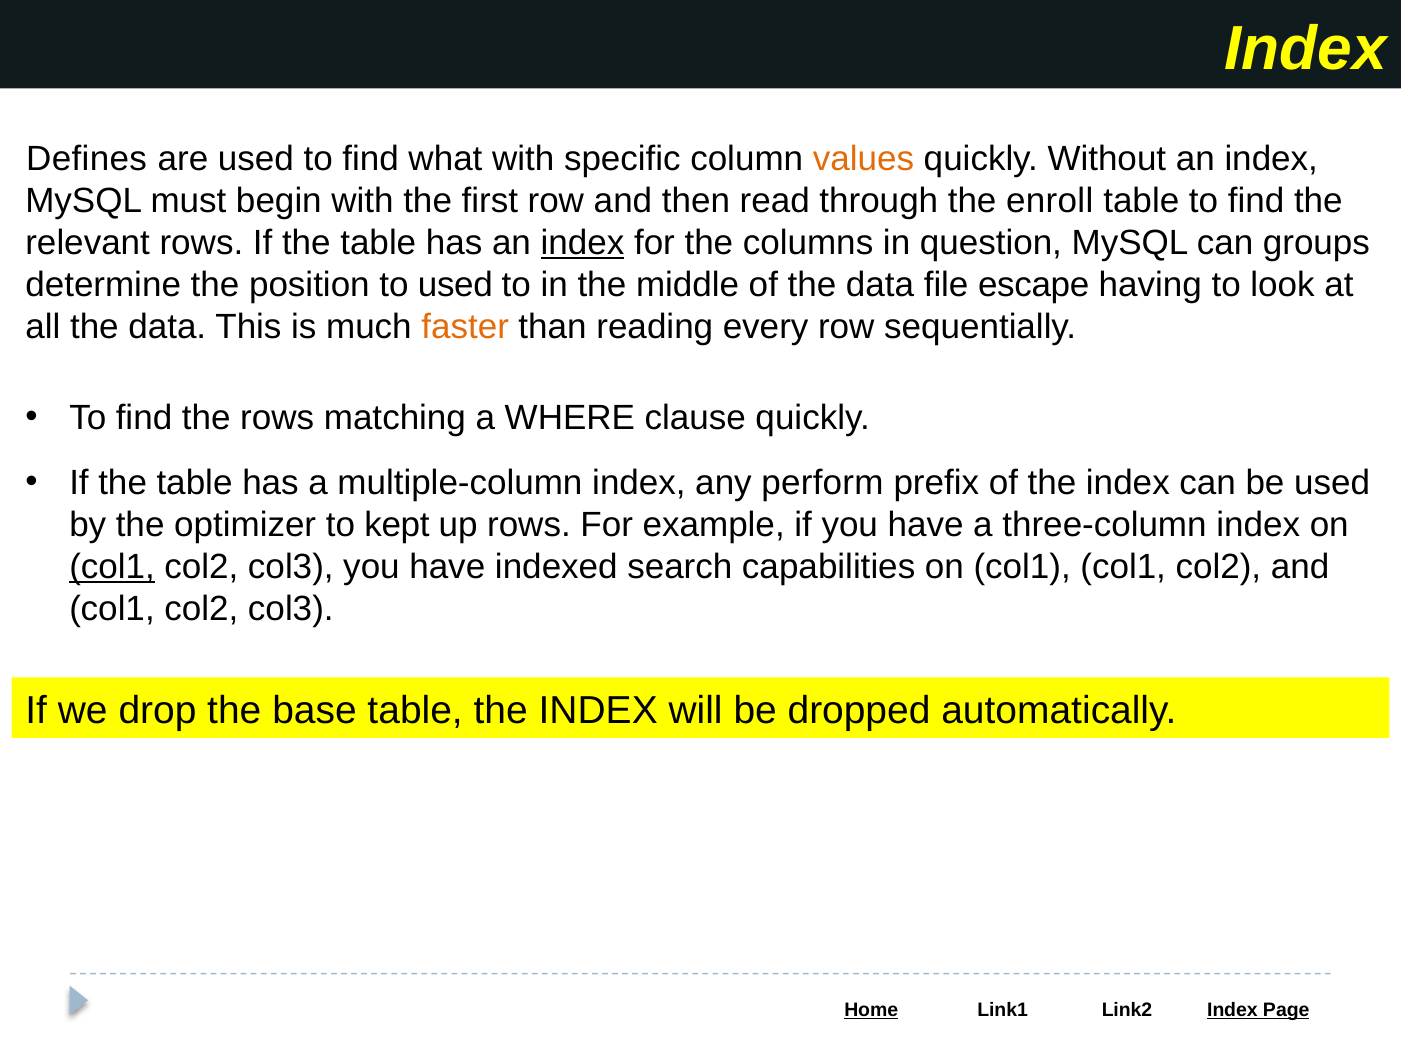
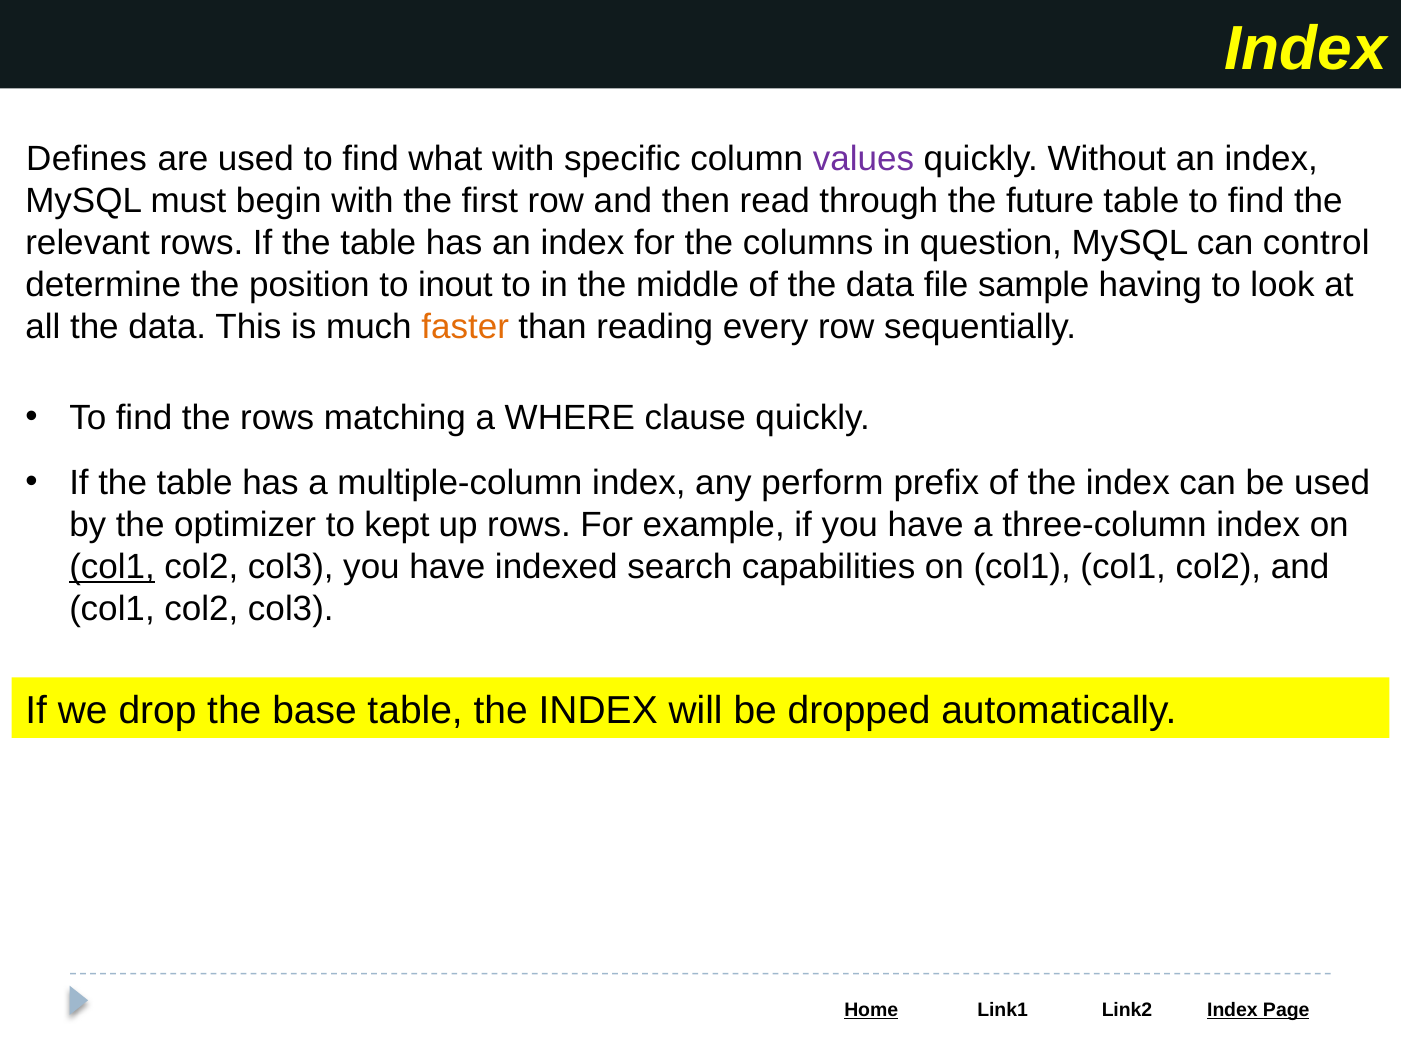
values colour: orange -> purple (864, 159)
enroll: enroll -> future (1050, 201)
index underline: present -> none (583, 243)
groups: groups -> control (1316, 243)
to used: used -> inout (455, 285)
escape: escape -> sample (1034, 285)
